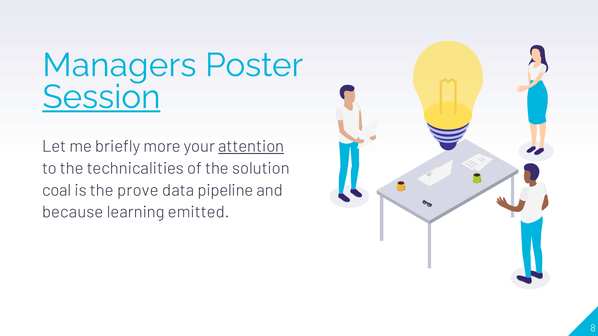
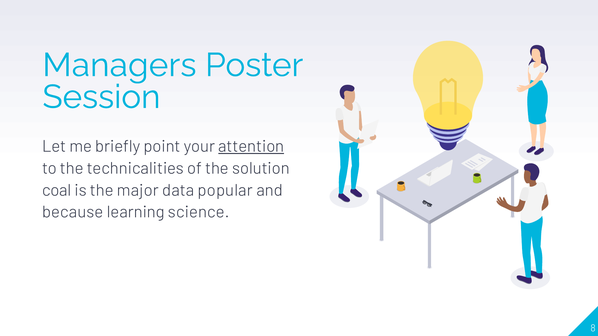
Session underline: present -> none (101, 97)
more: more -> point (162, 147)
prove: prove -> major (138, 190)
pipeline: pipeline -> popular (225, 190)
emitted: emitted -> science (199, 212)
